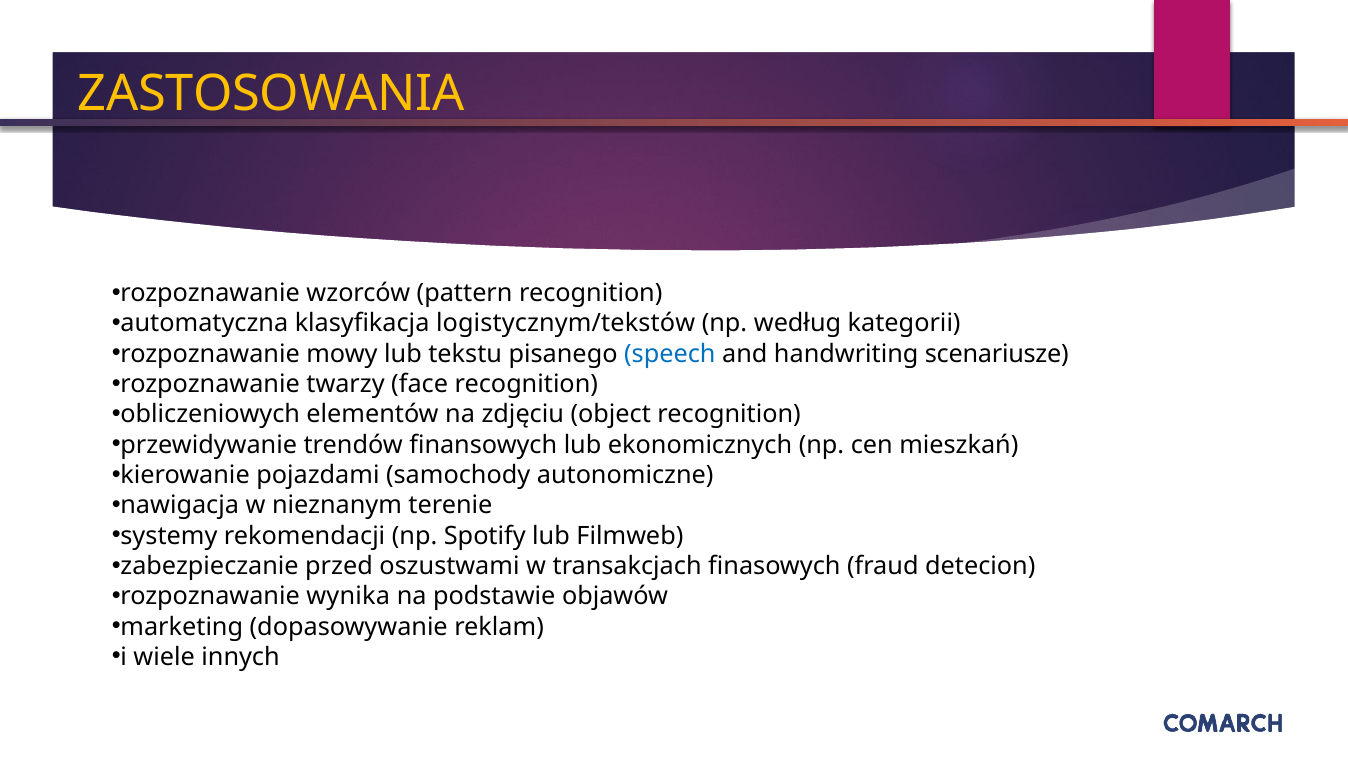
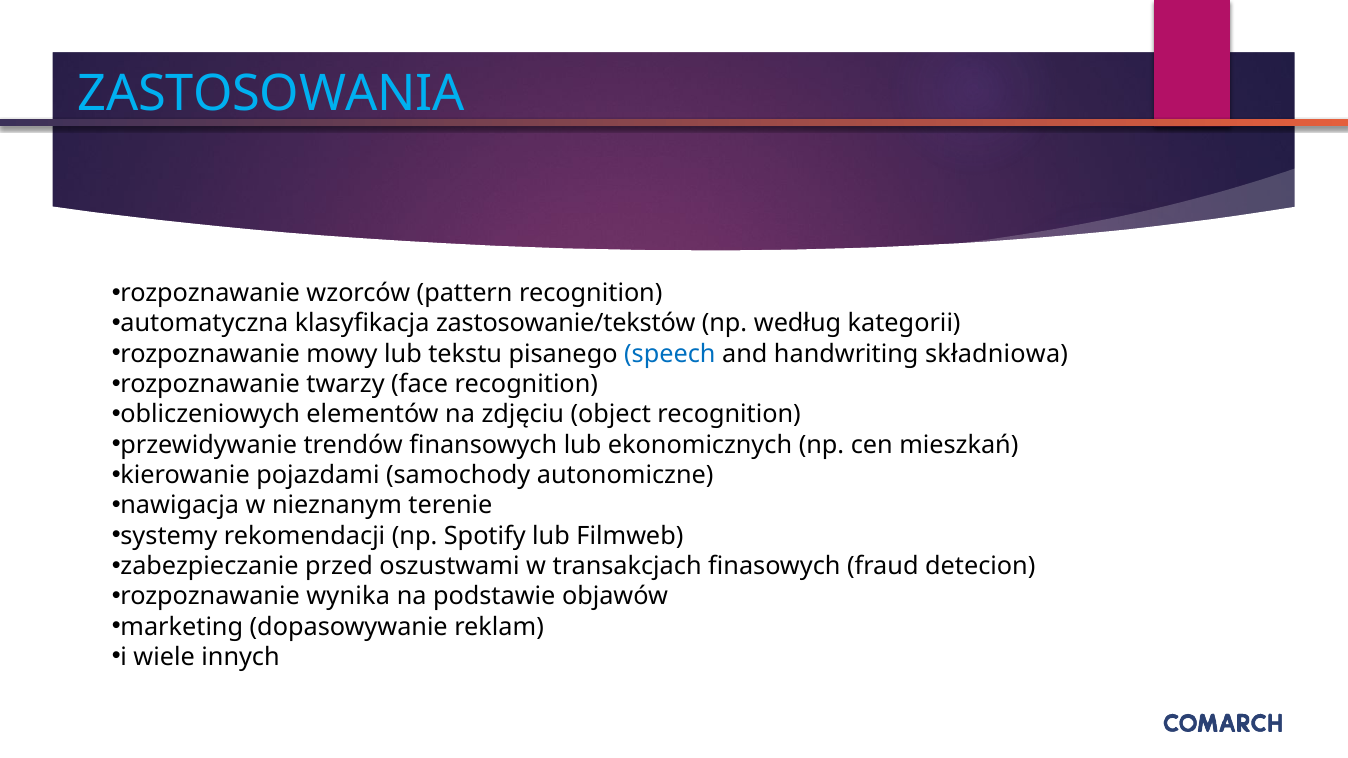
ZASTOSOWANIA colour: yellow -> light blue (271, 94)
logistycznym/tekstów: logistycznym/tekstów -> zastosowanie/tekstów (566, 324)
scenariusze: scenariusze -> składniowa (997, 354)
